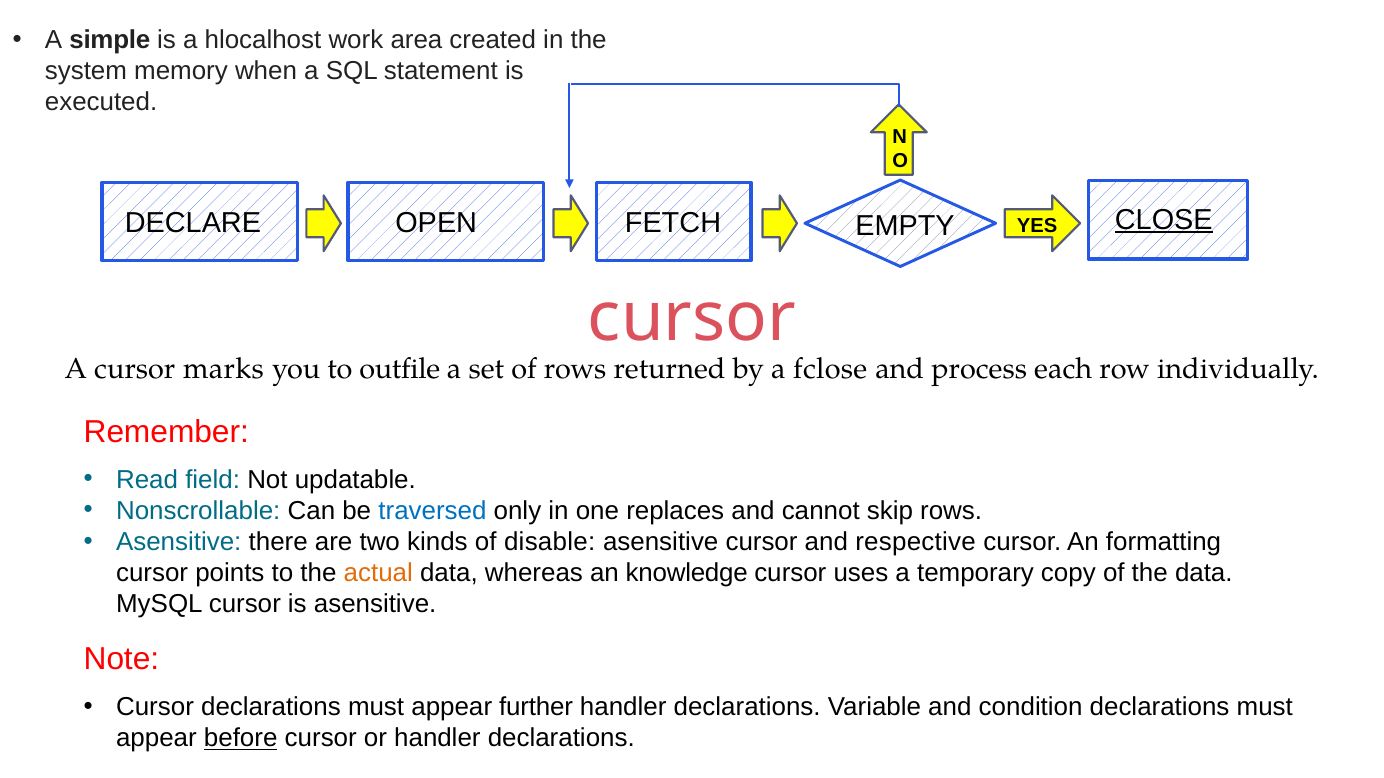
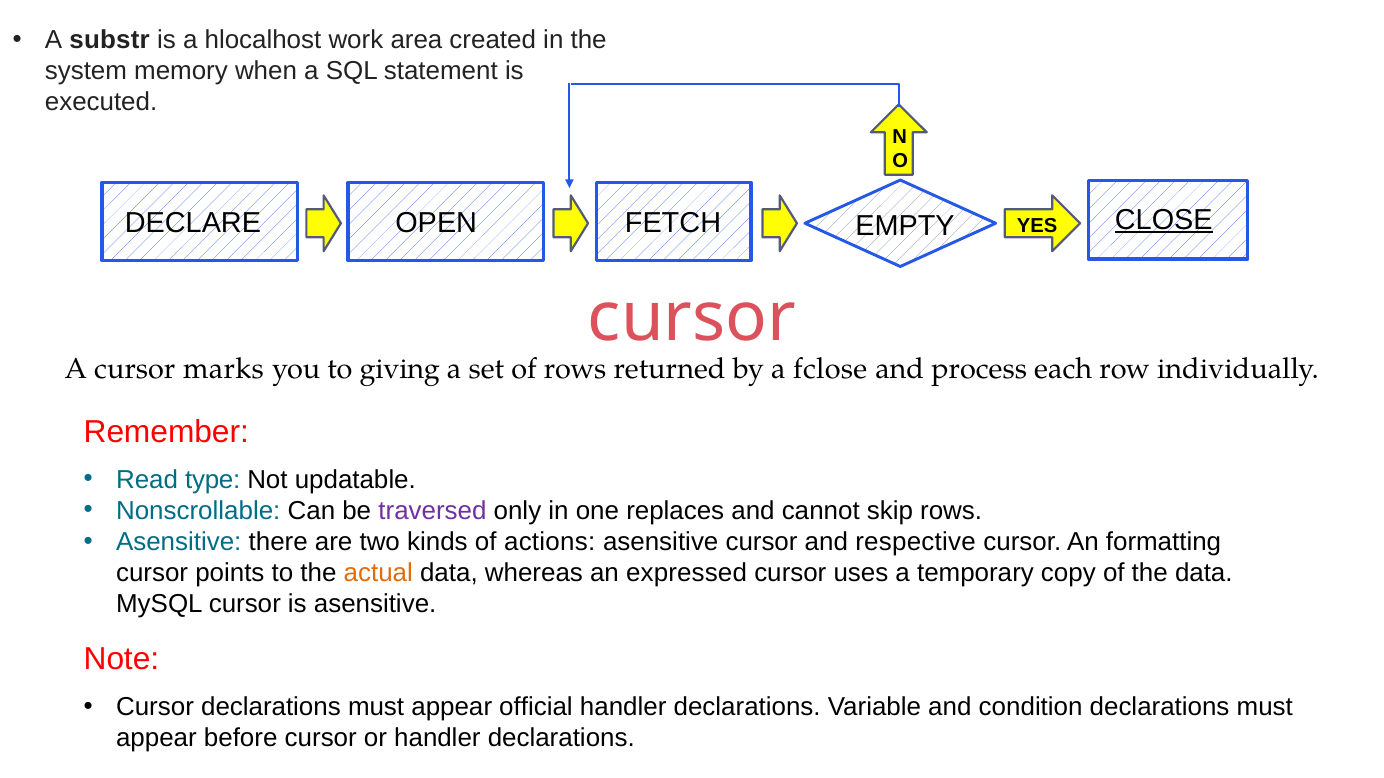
simple: simple -> substr (110, 40)
outfile: outfile -> giving (400, 369)
field: field -> type (213, 480)
traversed colour: blue -> purple (432, 511)
disable: disable -> actions (550, 542)
knowledge: knowledge -> expressed (687, 573)
further: further -> official (536, 708)
before underline: present -> none (241, 739)
